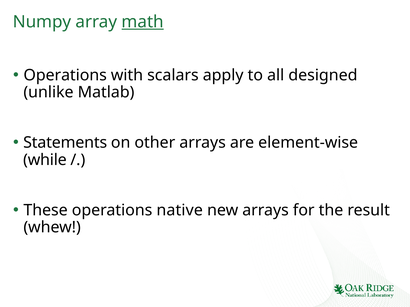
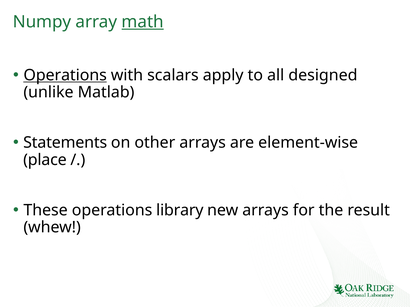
Operations underline: none -> present (65, 75)
while: while -> place (45, 160)
native: native -> library (180, 211)
